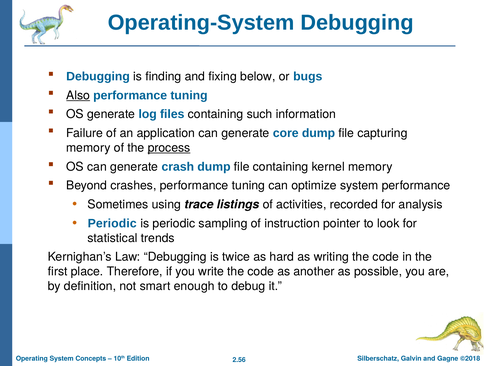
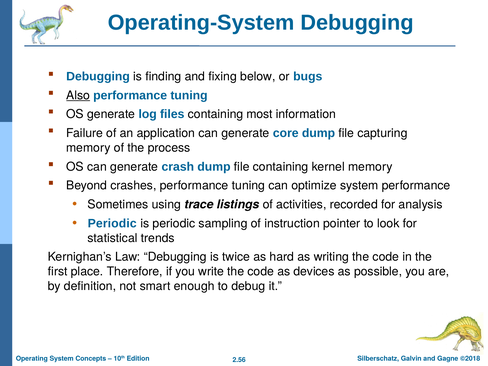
such: such -> most (260, 114)
process underline: present -> none (169, 148)
another: another -> devices (314, 272)
